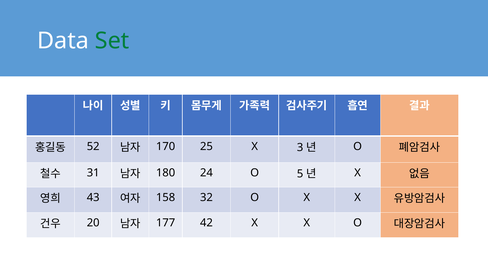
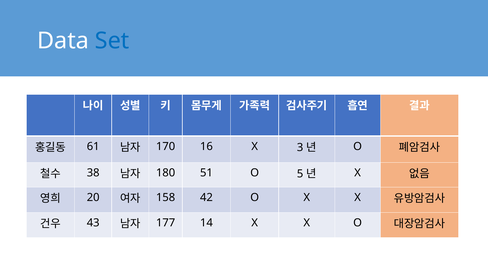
Set colour: green -> blue (112, 41)
52: 52 -> 61 (93, 147)
25: 25 -> 16 (206, 147)
31: 31 -> 38 (93, 173)
24: 24 -> 51 (206, 173)
43: 43 -> 20 (93, 198)
32: 32 -> 42 (206, 198)
20: 20 -> 43 (93, 223)
42: 42 -> 14 (206, 223)
